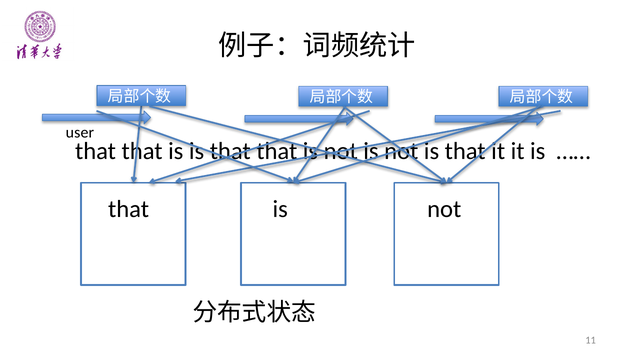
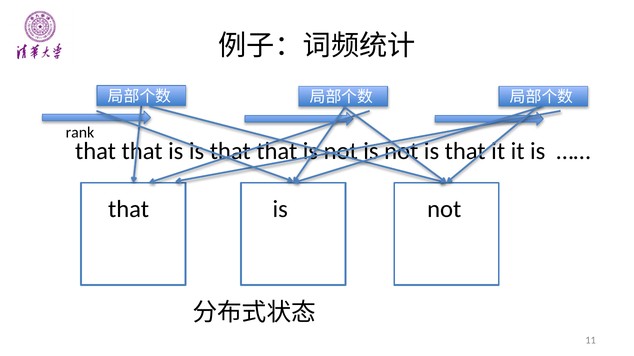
user: user -> rank (80, 133)
